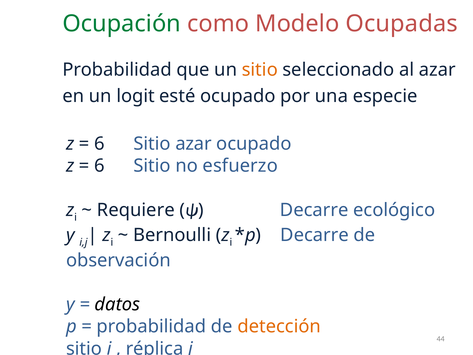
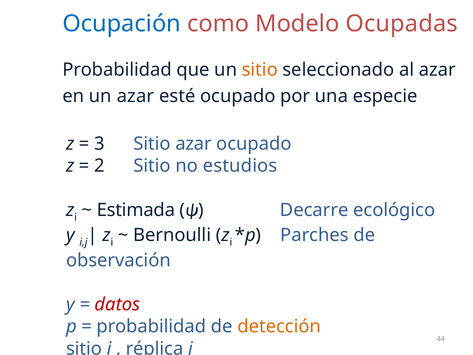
Ocupación colour: green -> blue (122, 24)
un logit: logit -> azar (135, 96)
6: 6 -> 3 (99, 144)
6: 6 -> 2 (99, 166)
esfuerzo: esfuerzo -> estudios (240, 166)
Requiere: Requiere -> Estimada (136, 210)
Decarre: Decarre -> Parches (314, 235)
datos colour: black -> red (117, 304)
